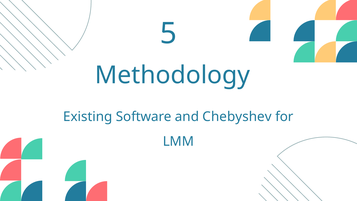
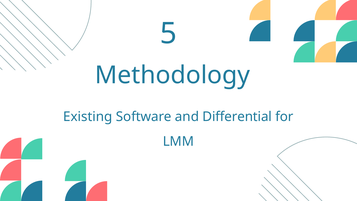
Chebyshev: Chebyshev -> Differential (237, 117)
